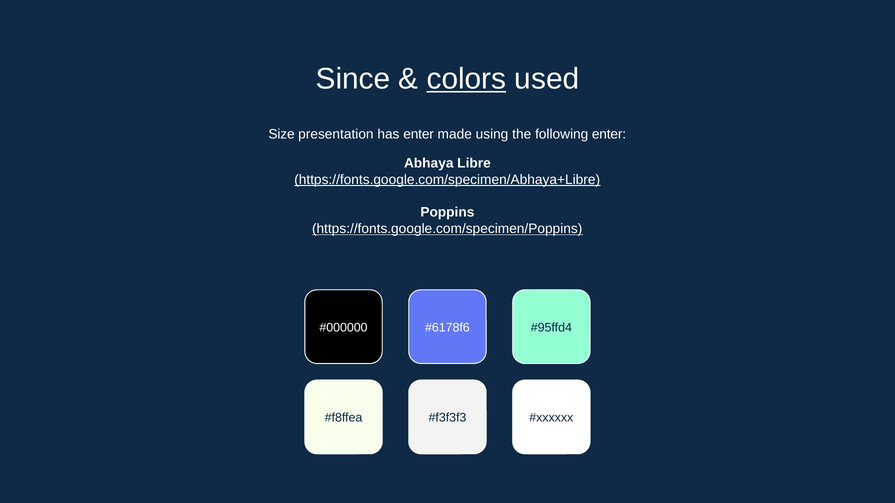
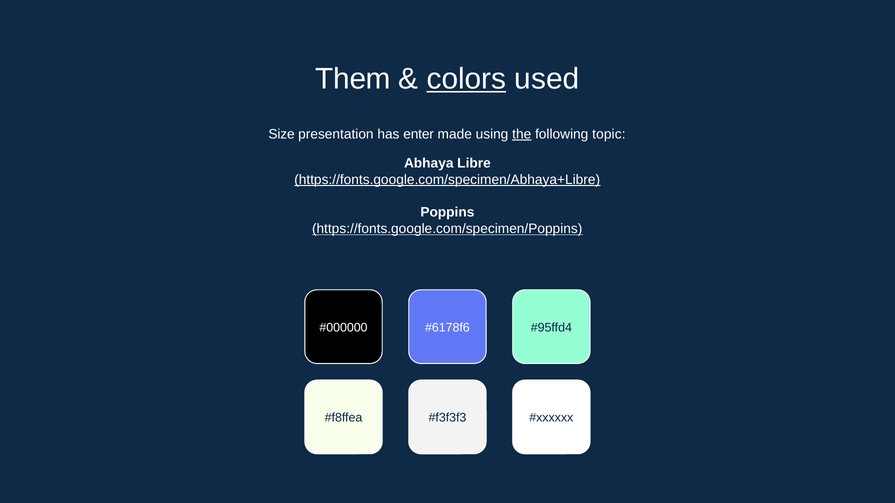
Since: Since -> Them (353, 79)
the underline: none -> present (522, 134)
following enter: enter -> topic (609, 134)
